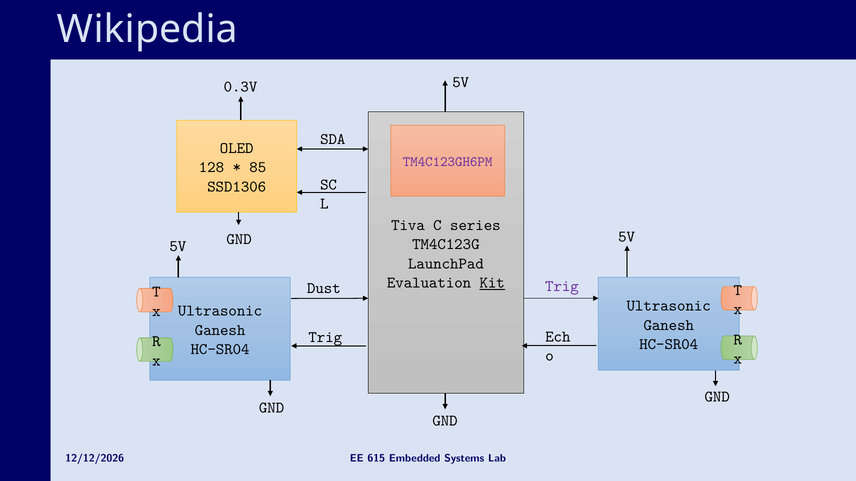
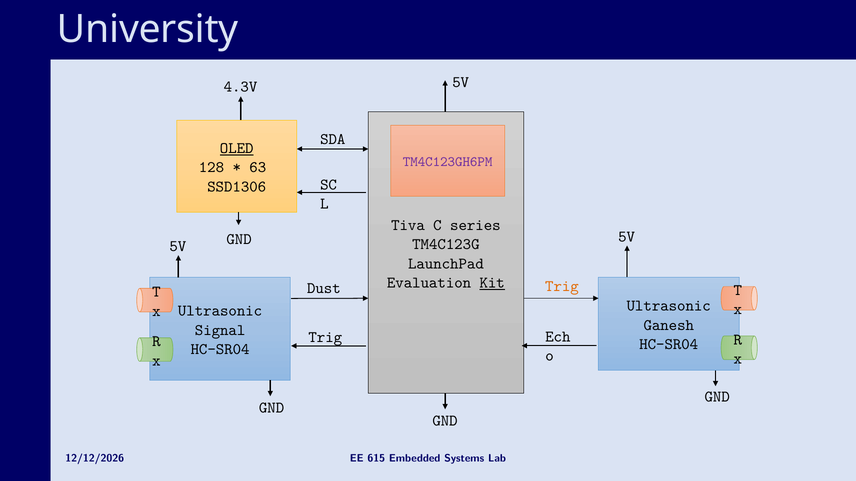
Wikipedia: Wikipedia -> University (148, 29)
0.3V: 0.3V -> 4.3V (240, 87)
OLED underline: none -> present (237, 148)
85: 85 -> 63 (258, 167)
Trig colour: purple -> orange (562, 286)
Ganesh: Ganesh -> Signal (220, 330)
